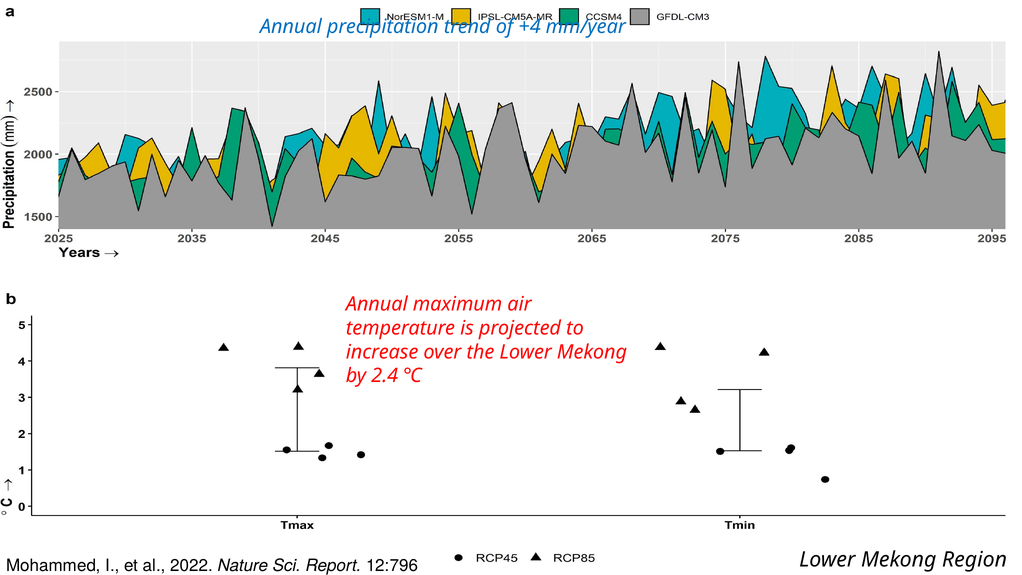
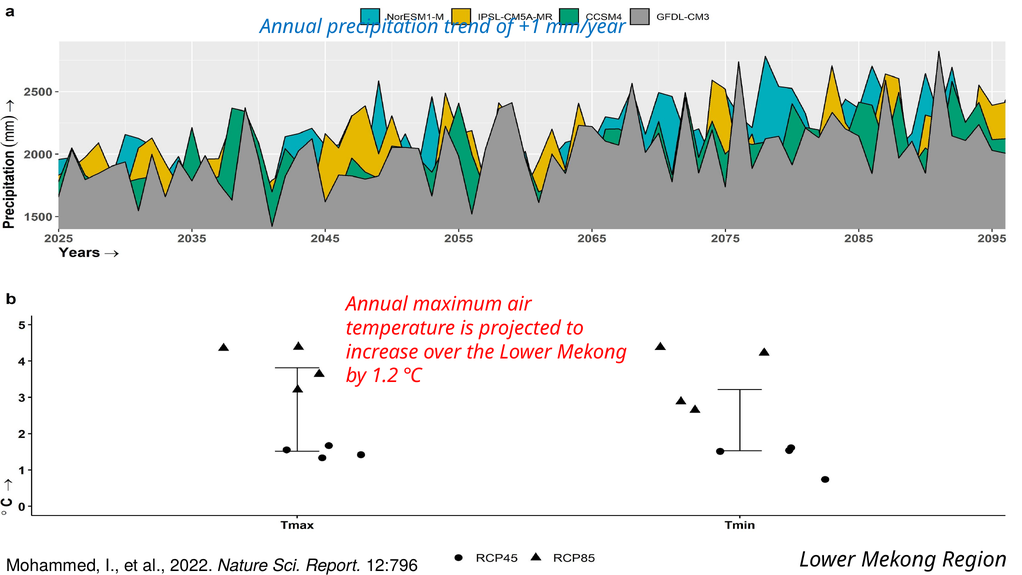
+4: +4 -> +1 (530, 27)
2.4: 2.4 -> 1.2 (385, 376)
